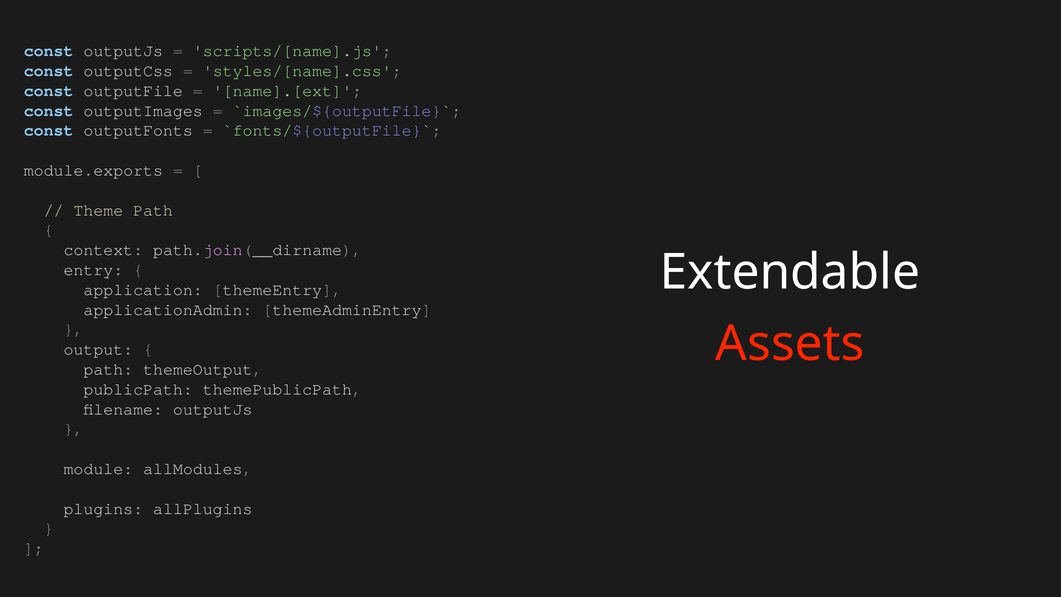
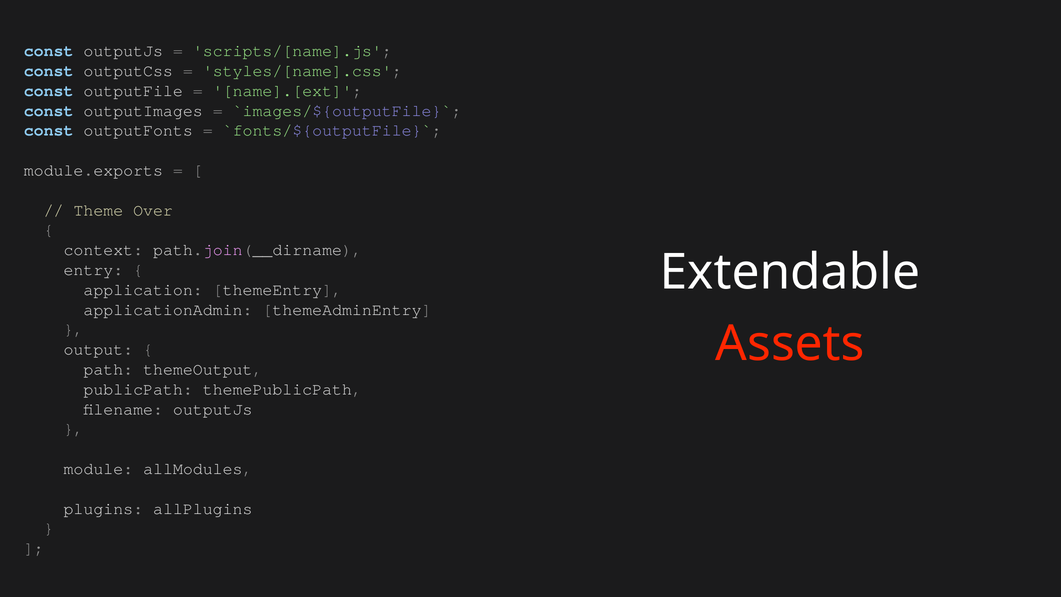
Theme Path: Path -> Over (153, 210)
